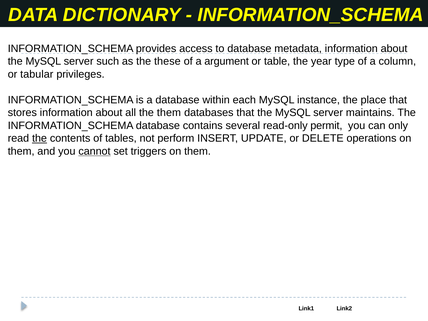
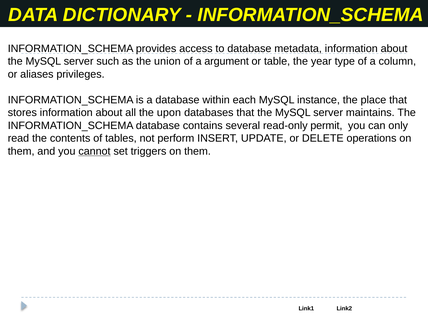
these: these -> union (167, 61)
tabular: tabular -> aliases (37, 74)
the them: them -> upon (169, 113)
the underline: present -> none (40, 138)
